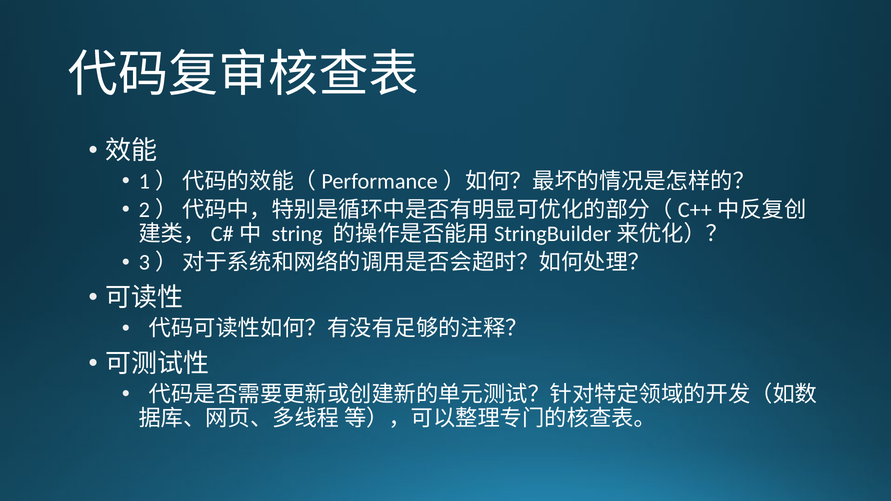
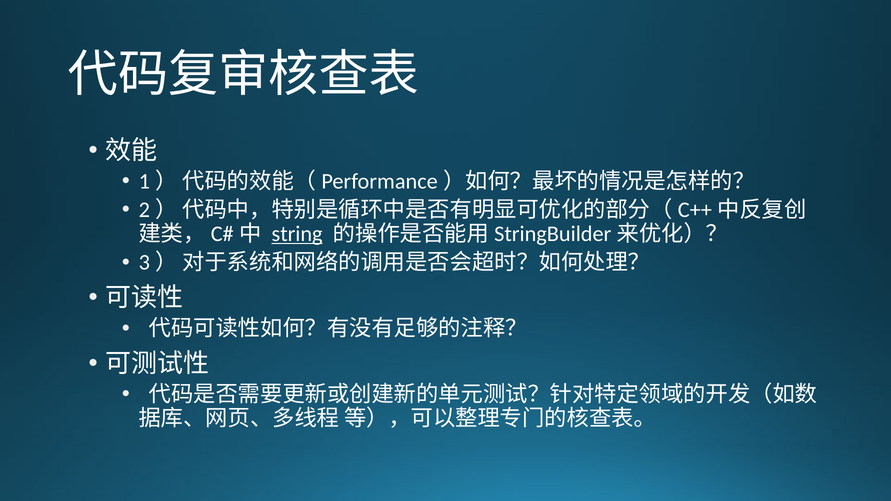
string underline: none -> present (297, 234)
